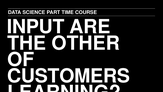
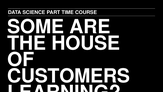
INPUT: INPUT -> SOME (36, 27)
OTHER: OTHER -> HOUSE (86, 43)
